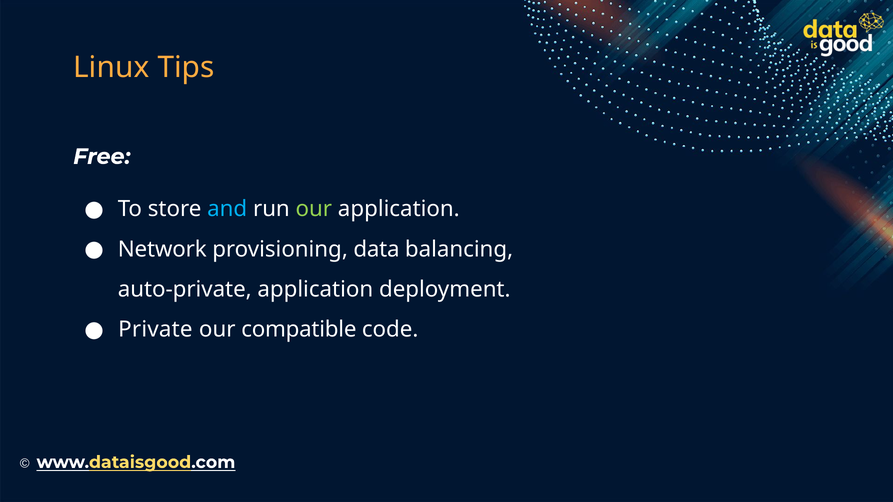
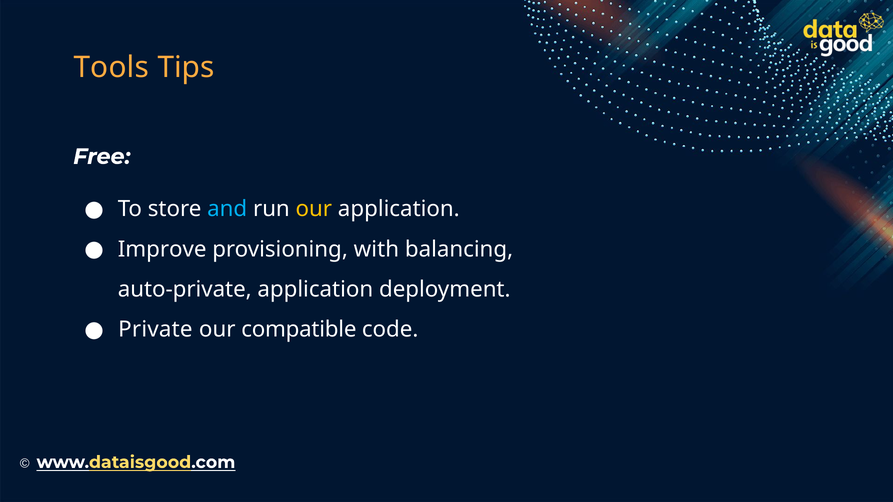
Linux: Linux -> Tools (111, 67)
our colour: light green -> yellow (314, 209)
Network: Network -> Improve (162, 249)
data: data -> with (376, 249)
